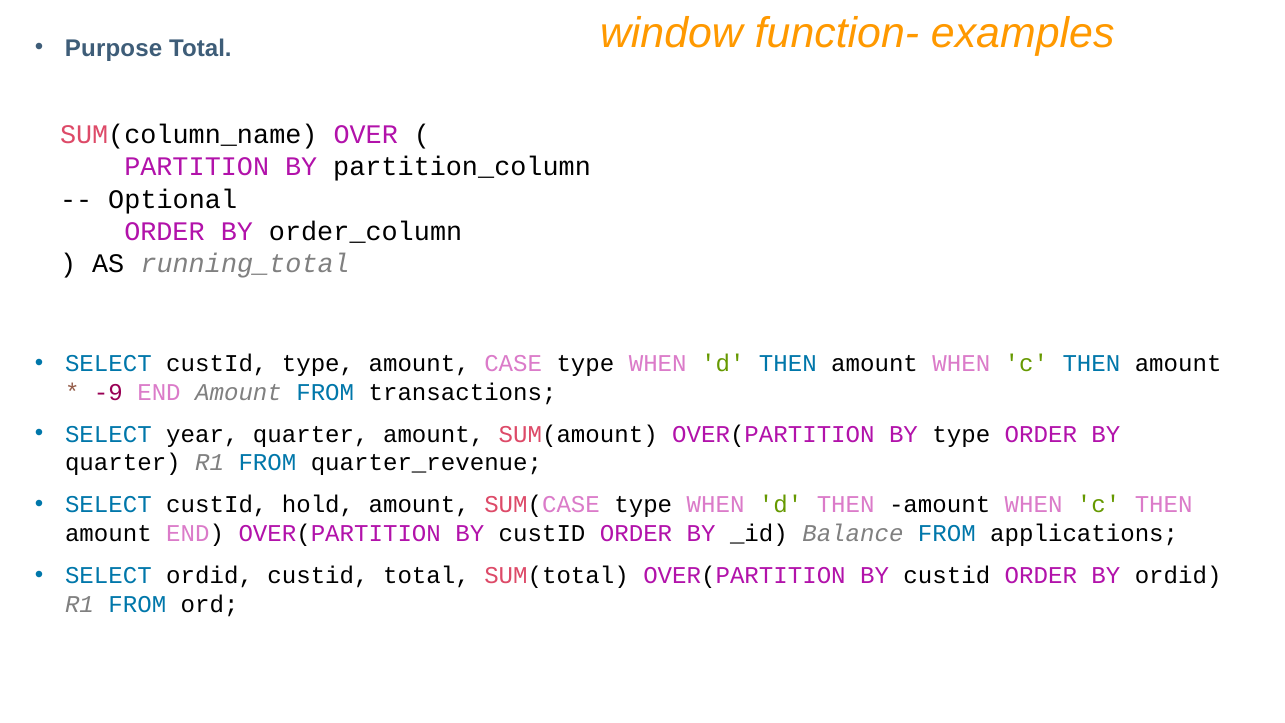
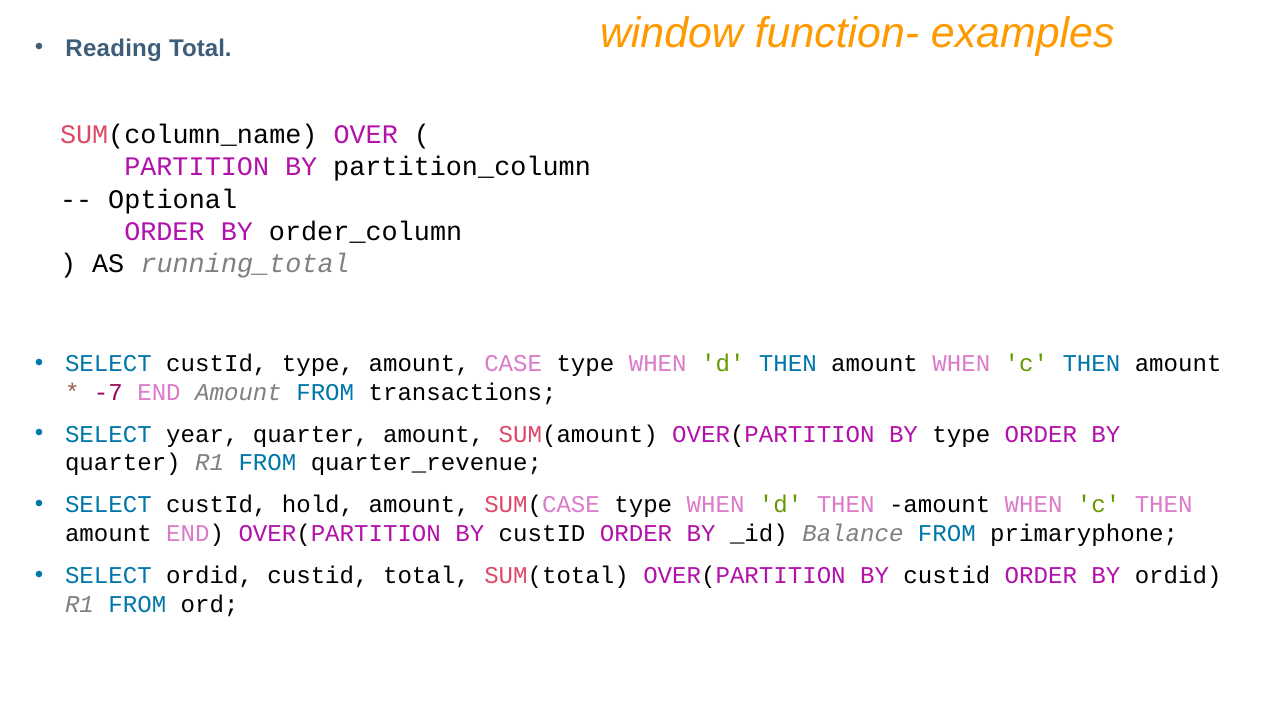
Purpose: Purpose -> Reading (114, 48)
-9: -9 -> -7 (108, 392)
applications: applications -> primaryphone (1084, 534)
